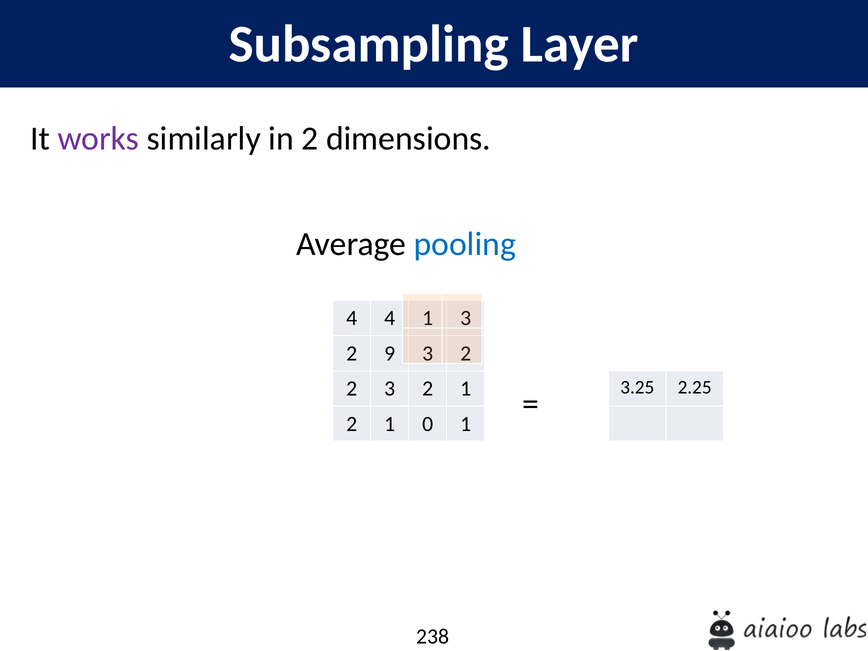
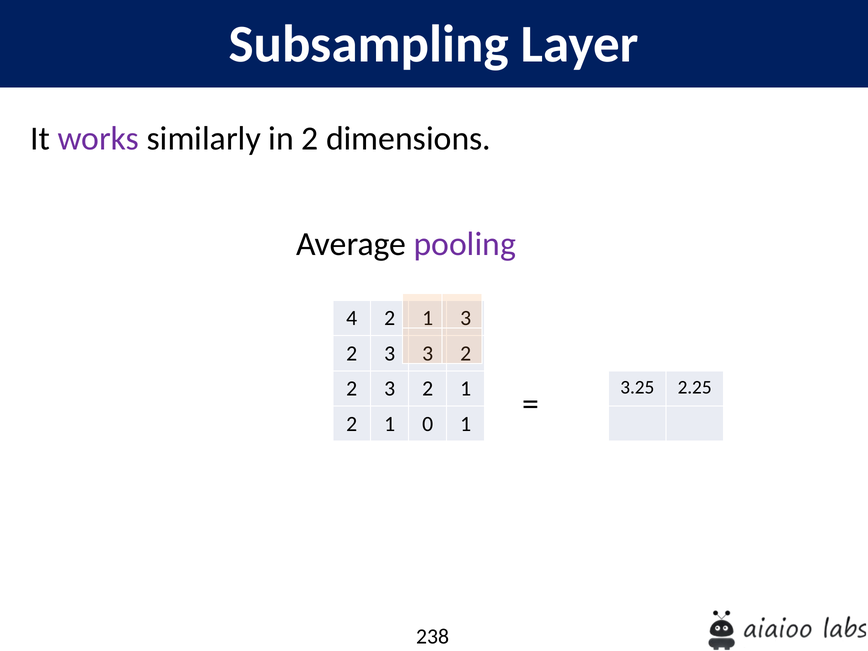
pooling colour: blue -> purple (465, 244)
4 4: 4 -> 2 (390, 318)
9: 9 -> 3 (390, 353)
